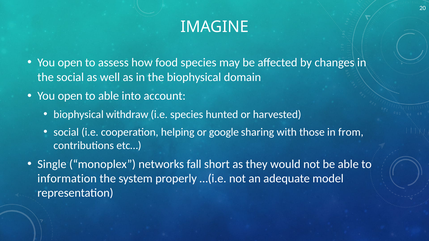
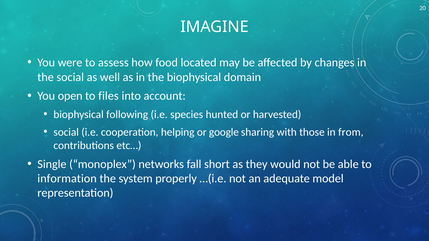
open: open -> were (70, 63)
food species: species -> located (199, 63)
to able: able -> files (108, 96)
withdraw: withdraw -> following (127, 114)
